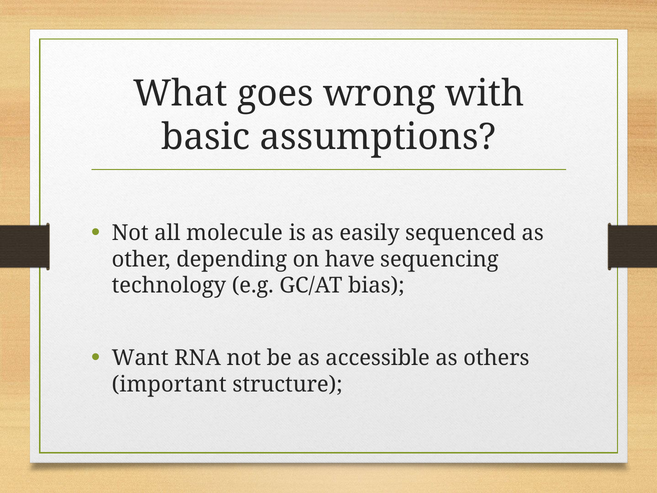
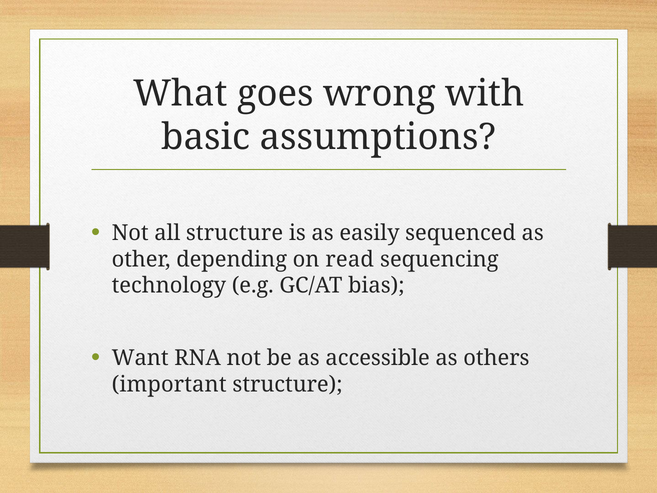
all molecule: molecule -> structure (235, 233)
have: have -> read (350, 259)
